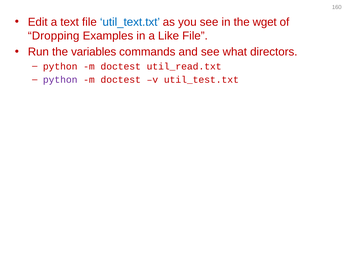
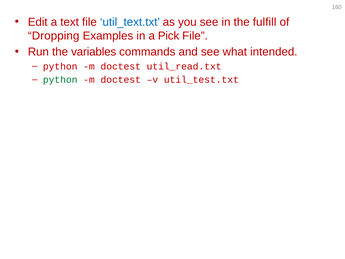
wget: wget -> fulfill (265, 22)
Like: Like -> Pick (169, 36)
directors: directors -> intended (274, 52)
python colour: purple -> green (60, 80)
